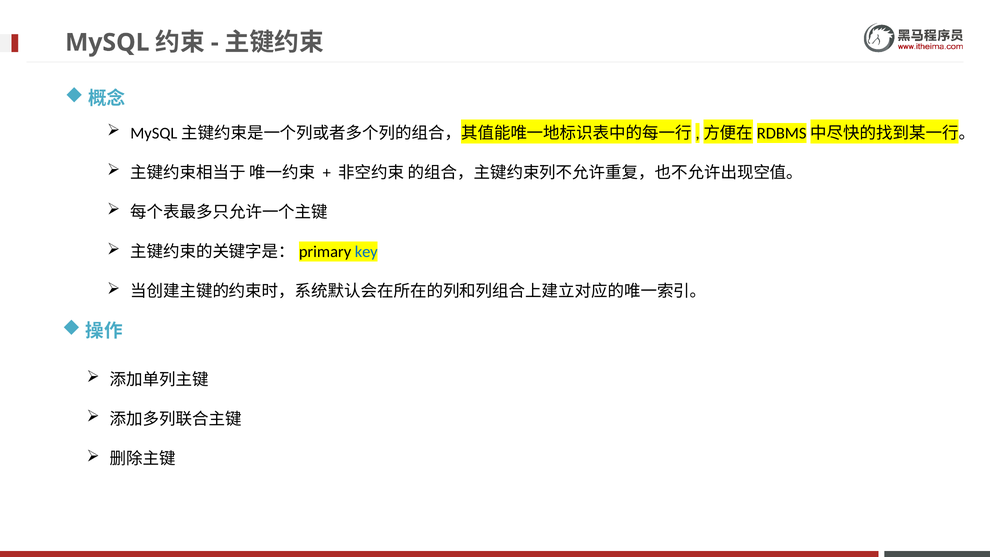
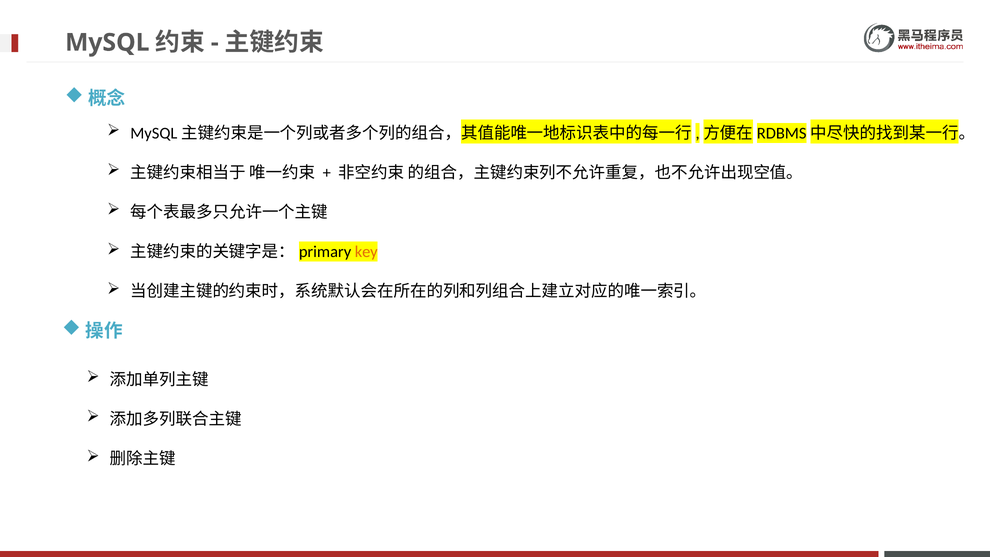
key colour: blue -> orange (366, 252)
